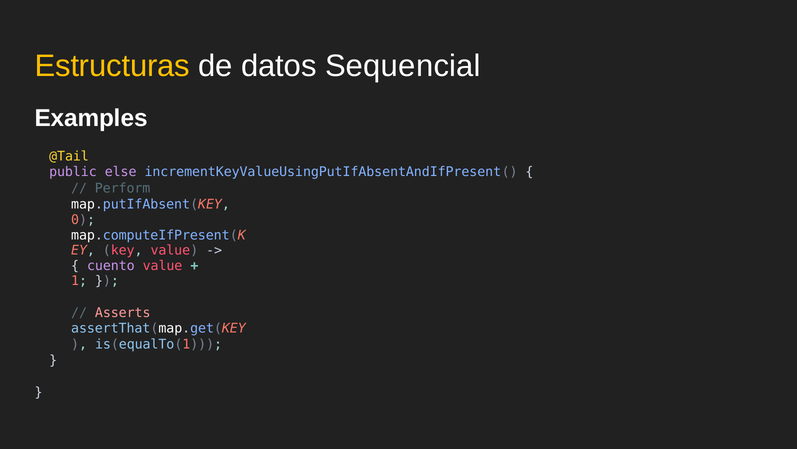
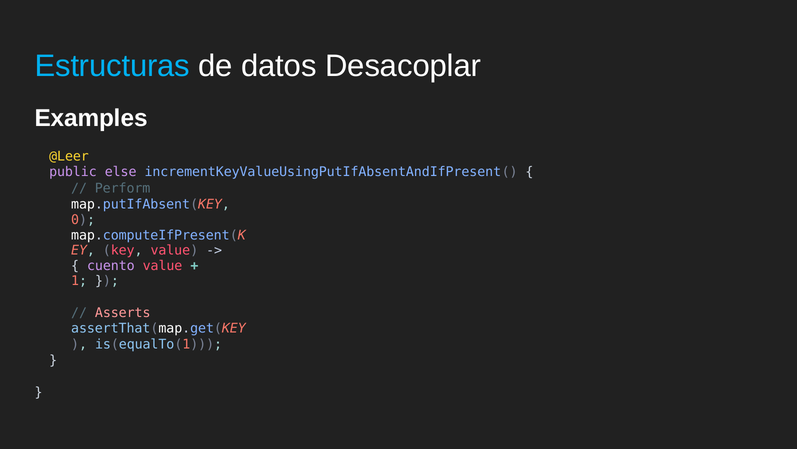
Estructuras colour: yellow -> light blue (112, 66)
Sequencial: Sequencial -> Desacoplar (403, 66)
@Tail: @Tail -> @Leer (69, 156)
